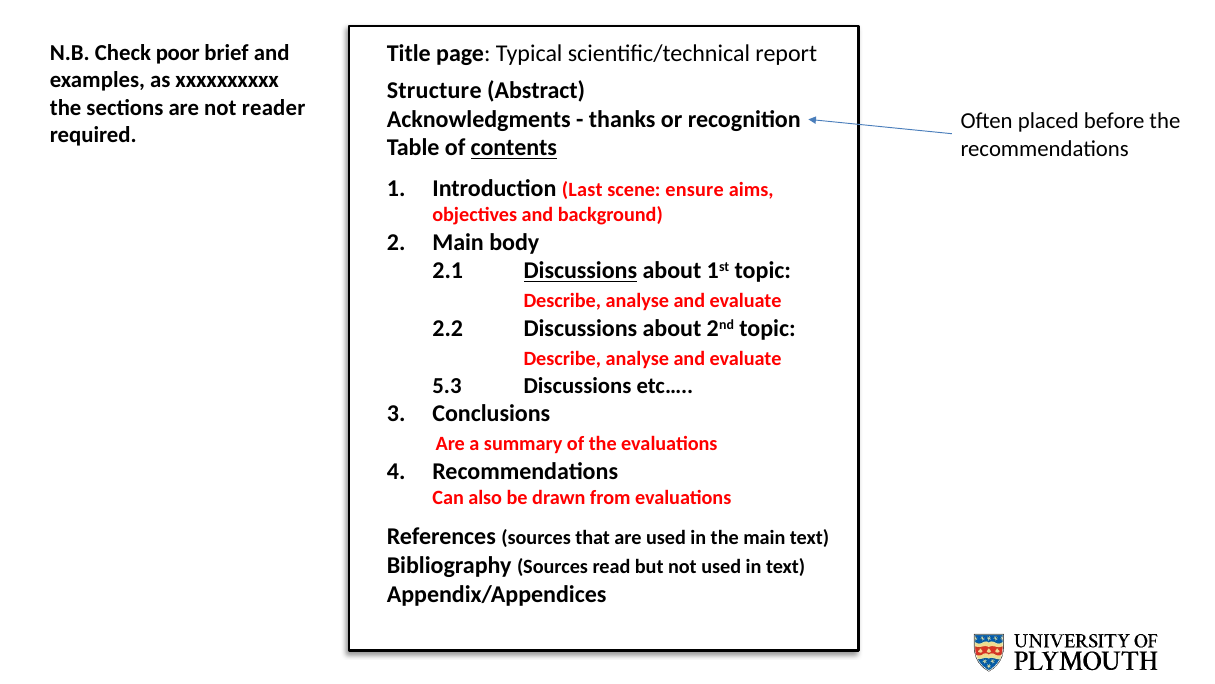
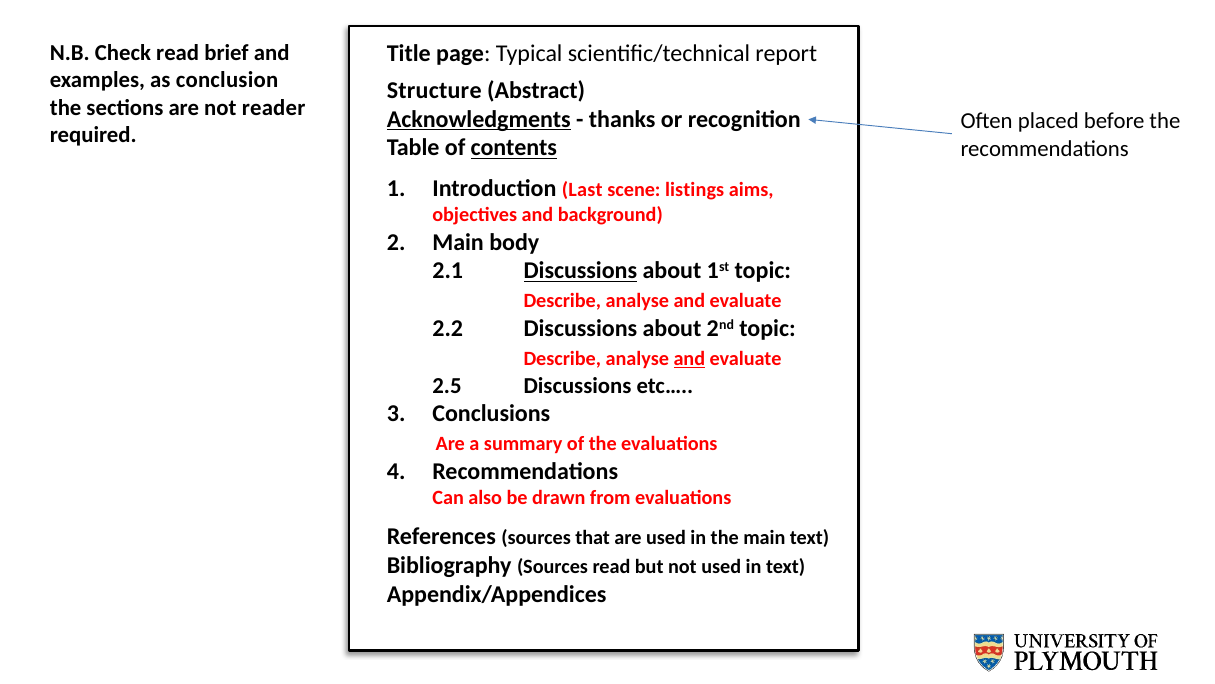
Check poor: poor -> read (178, 53)
xxxxxxxxxx: xxxxxxxxxx -> conclusion (227, 80)
Acknowledgments underline: none -> present (479, 119)
ensure: ensure -> listings (695, 190)
and underline: none -> present (689, 359)
5.3: 5.3 -> 2.5 (447, 385)
